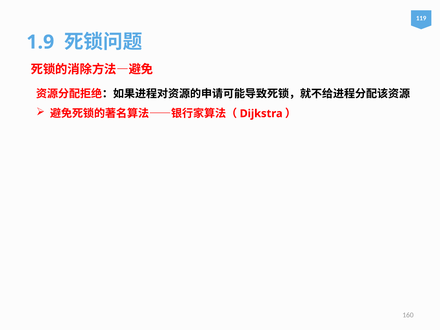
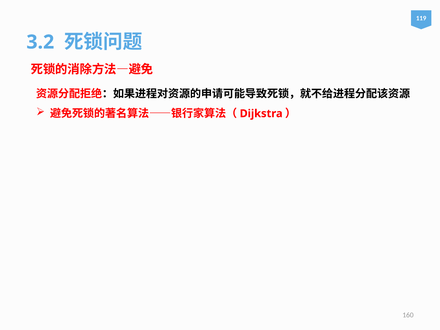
1.9: 1.9 -> 3.2 (40, 42)
